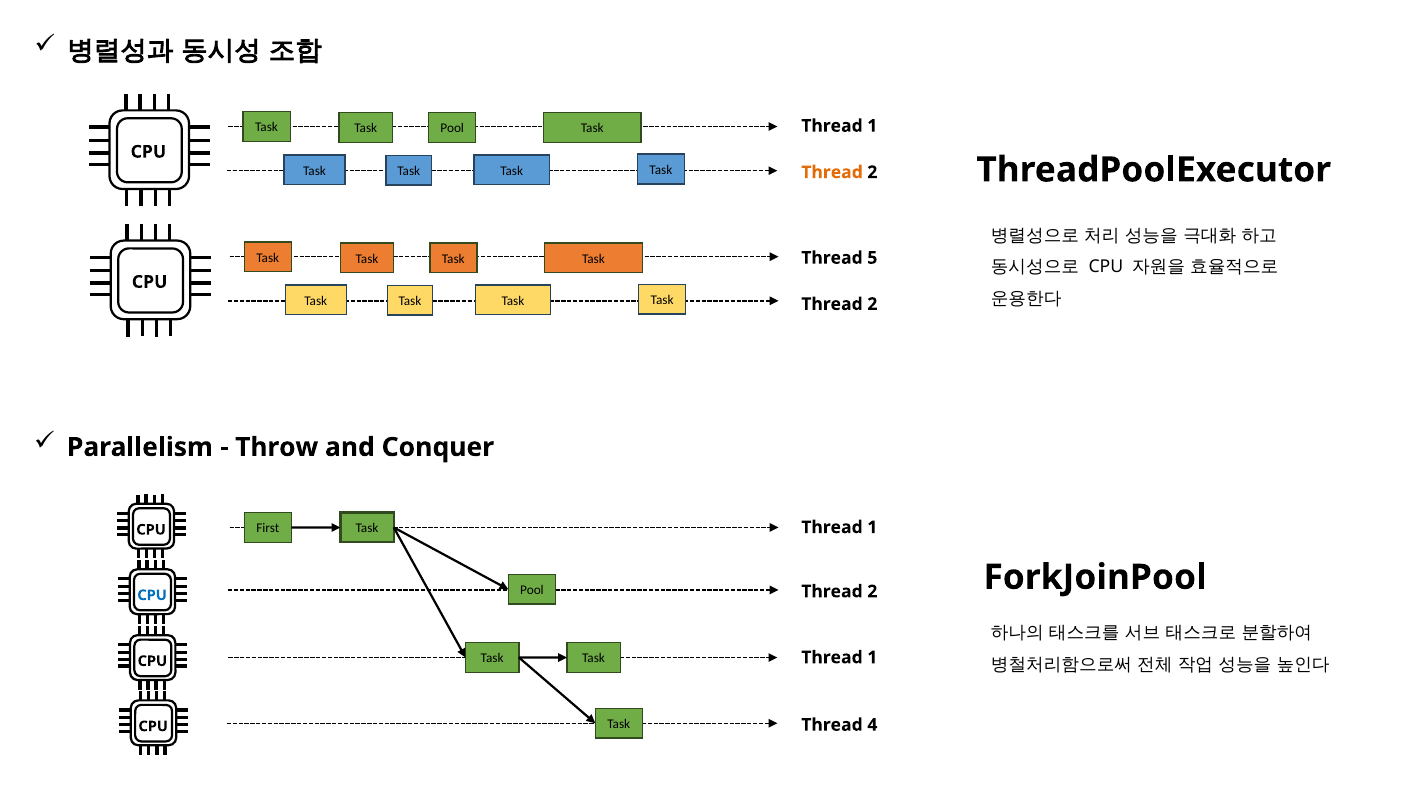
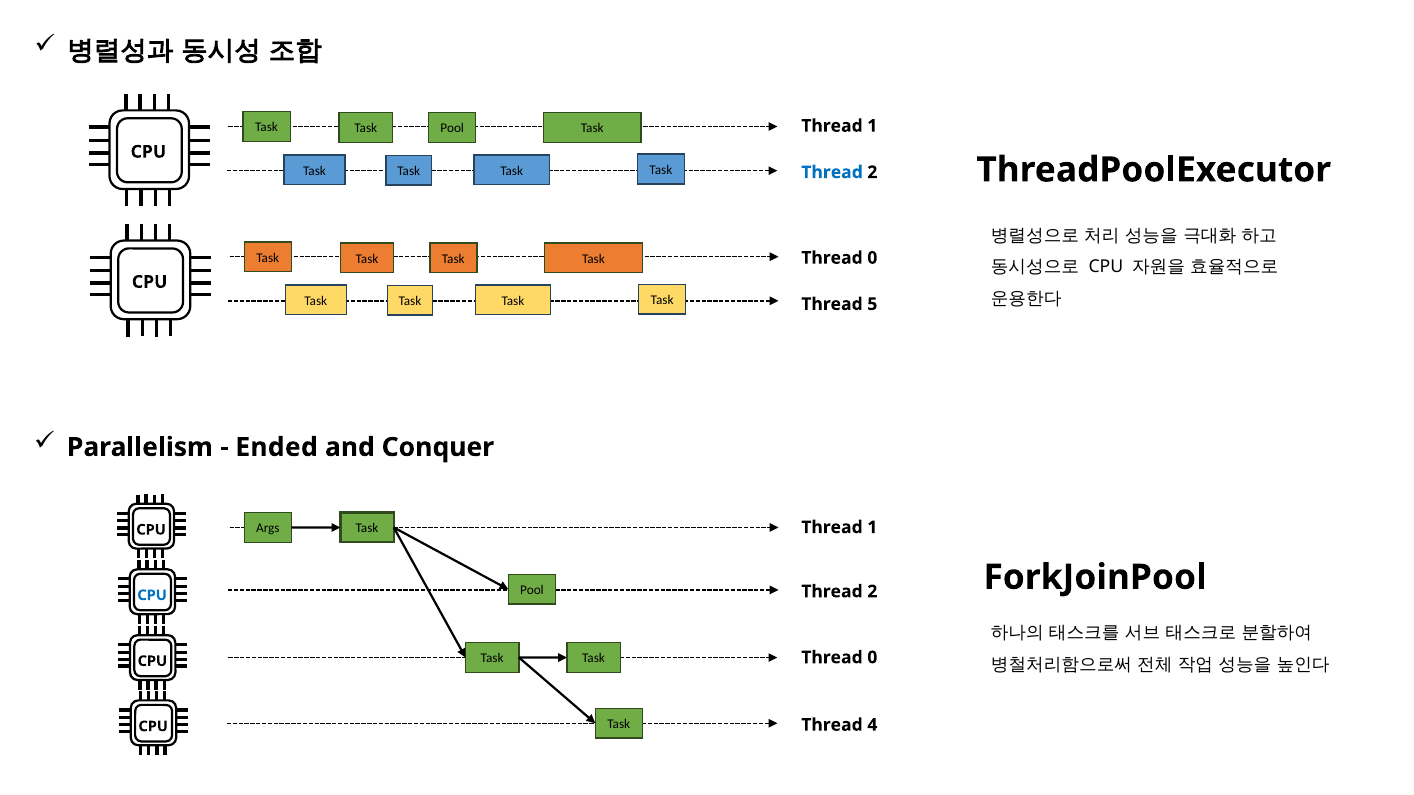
Thread colour: orange -> blue (832, 172)
5: 5 -> 0 (872, 258)
2: 2 -> 5 (872, 304)
Throw: Throw -> Ended (276, 447)
First: First -> Args (268, 529)
1: 1 -> 0 (872, 658)
